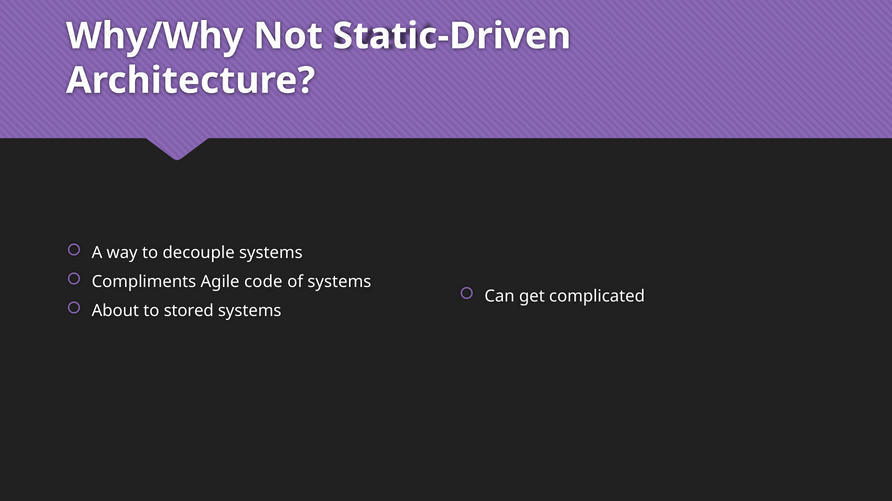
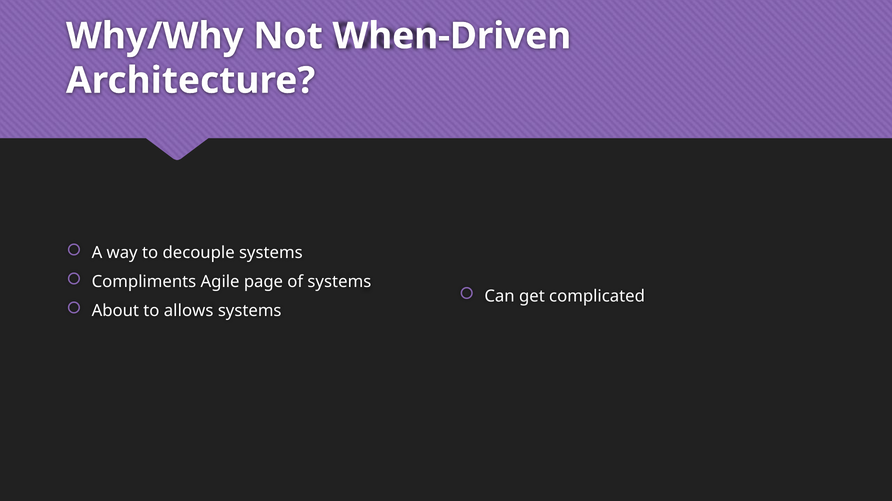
Static-Driven: Static-Driven -> When-Driven (452, 36)
code: code -> page (263, 282)
stored: stored -> allows (189, 311)
